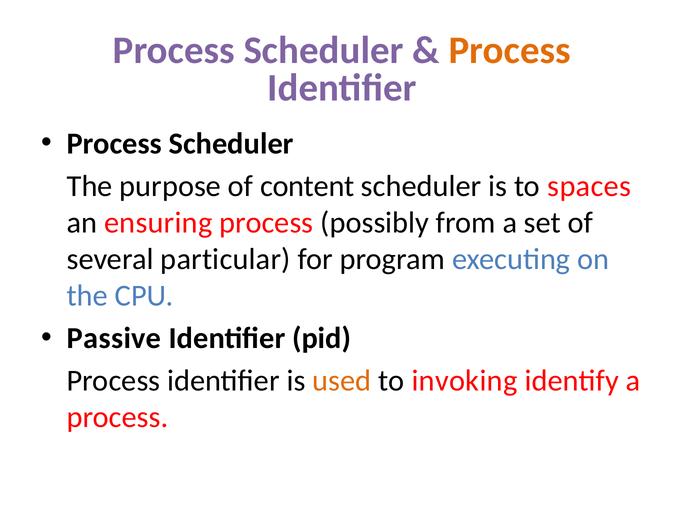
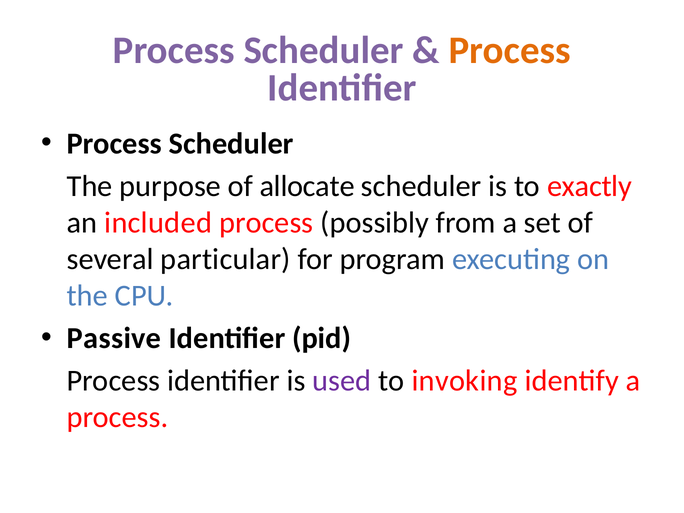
content: content -> allocate (307, 186)
spaces: spaces -> exactly (589, 186)
ensuring: ensuring -> included (158, 223)
used colour: orange -> purple (342, 381)
